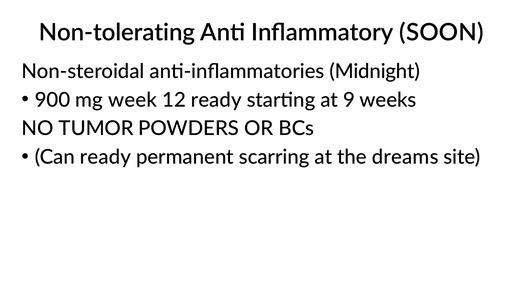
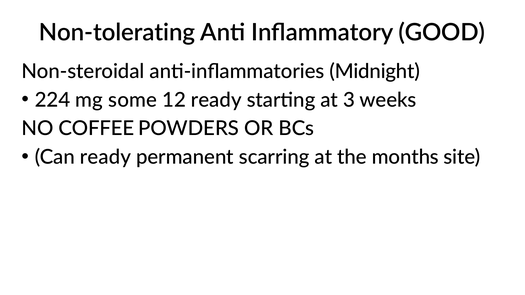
SOON: SOON -> GOOD (442, 33)
900: 900 -> 224 (52, 100)
week: week -> some (133, 100)
9: 9 -> 3 (349, 100)
TUMOR: TUMOR -> COFFEE (96, 129)
dreams: dreams -> months (405, 157)
